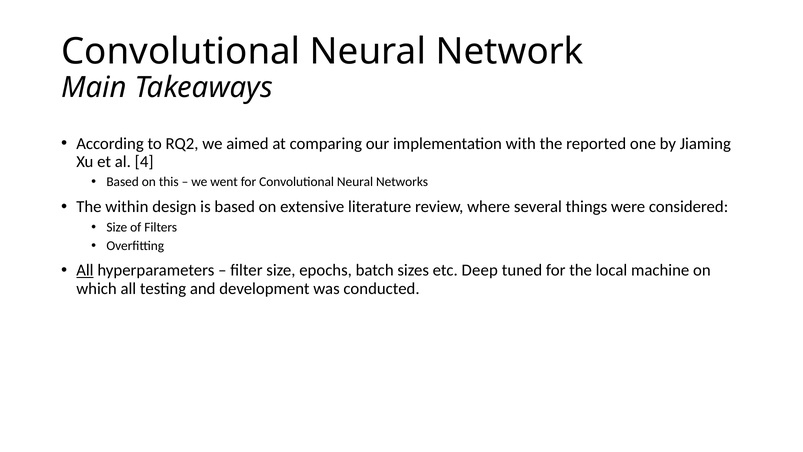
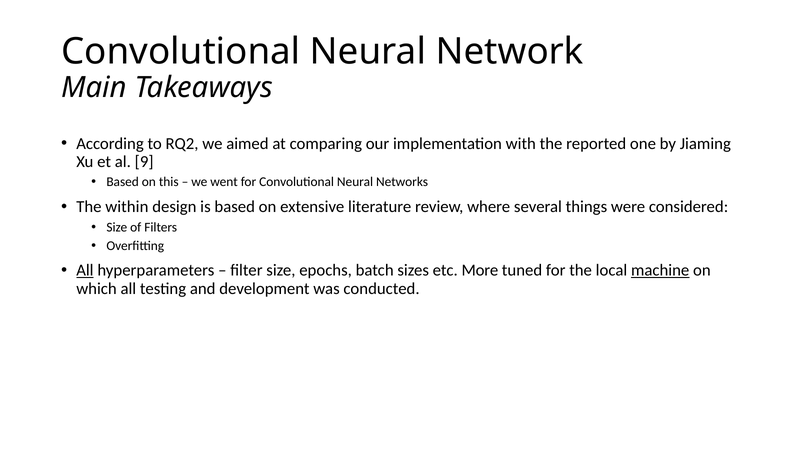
4: 4 -> 9 (144, 162)
Deep: Deep -> More (480, 270)
machine underline: none -> present (660, 270)
